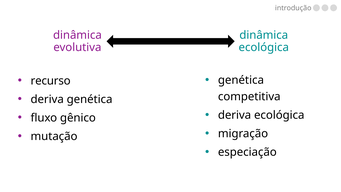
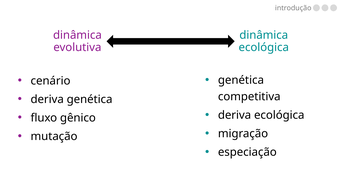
recurso: recurso -> cenário (51, 81)
